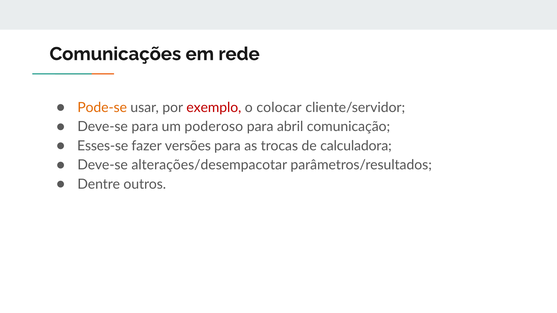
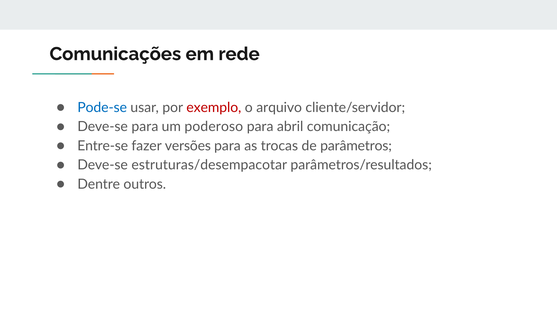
Pode-se colour: orange -> blue (102, 108)
colocar: colocar -> arquivo (279, 108)
Esses-se: Esses-se -> Entre-se (103, 146)
calculadora: calculadora -> parâmetros (356, 146)
alterações/desempacotar: alterações/desempacotar -> estruturas/desempacotar (209, 165)
